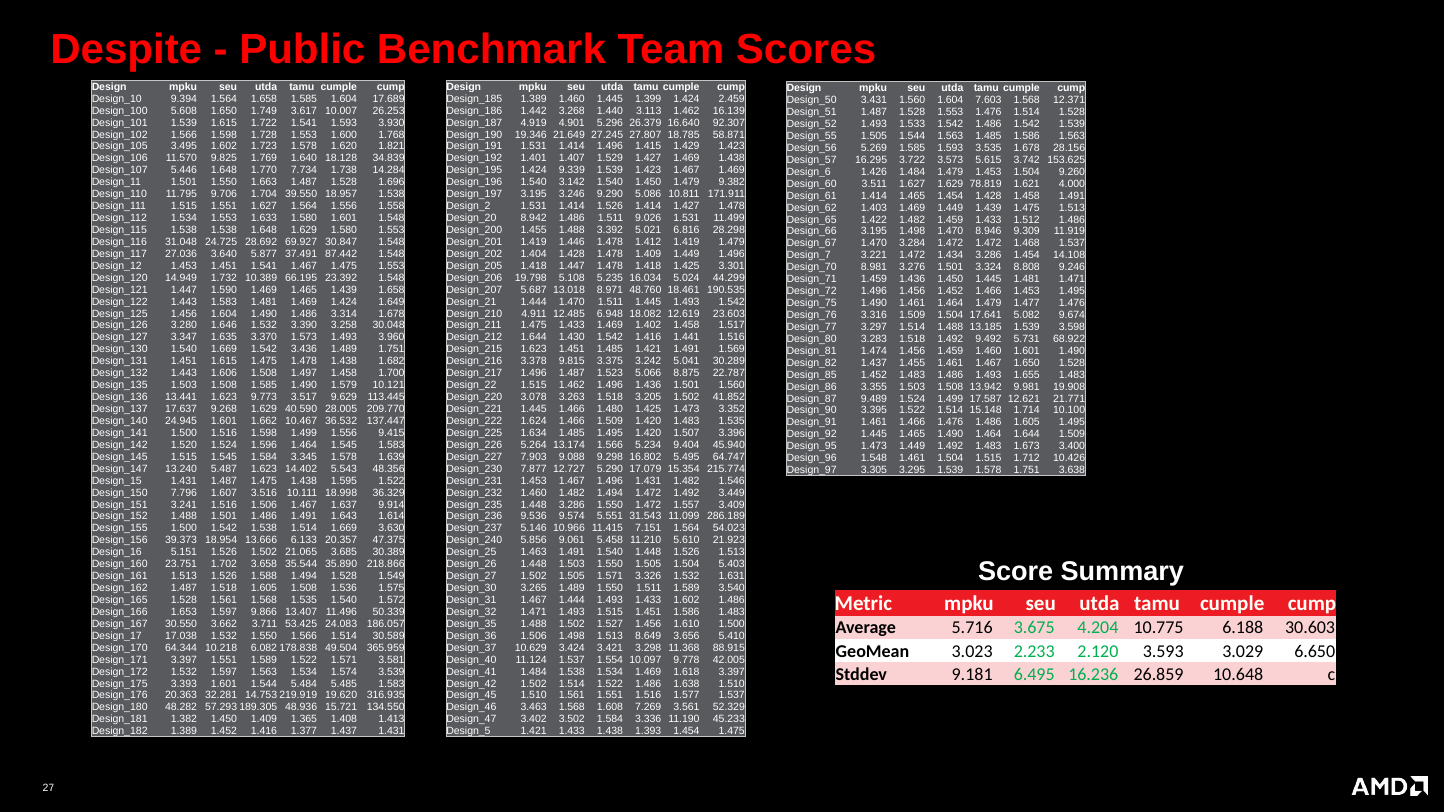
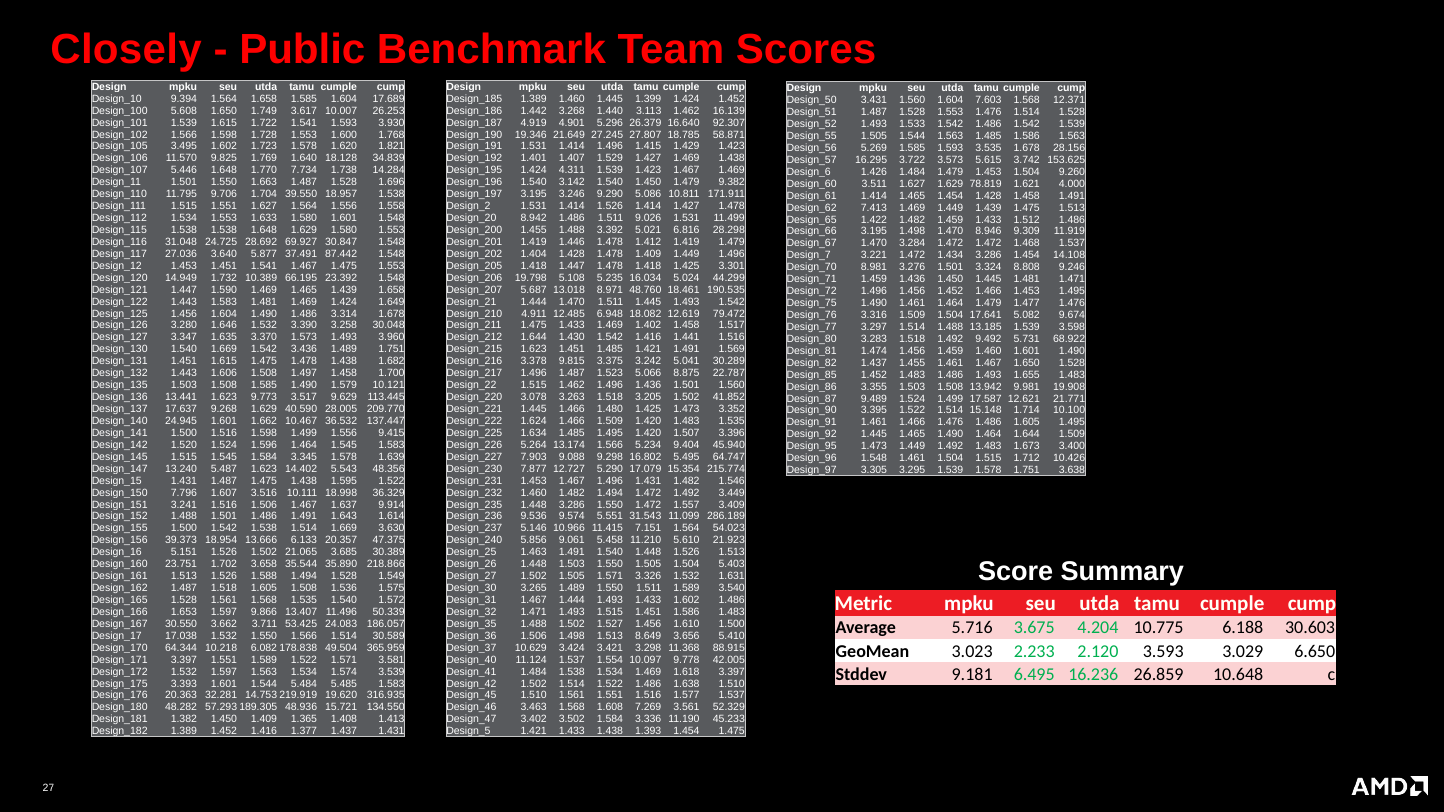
Despite: Despite -> Closely (126, 49)
1.424 2.459: 2.459 -> 1.452 (732, 99)
9.339: 9.339 -> 4.311 (572, 170)
1.403: 1.403 -> 7.413 (874, 208)
23.603: 23.603 -> 79.472 (729, 314)
